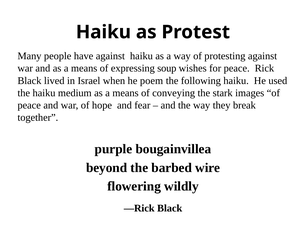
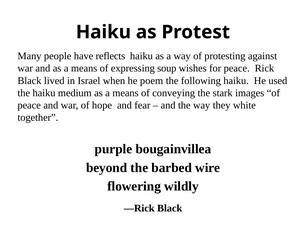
have against: against -> reflects (110, 56)
break: break -> white (244, 105)
